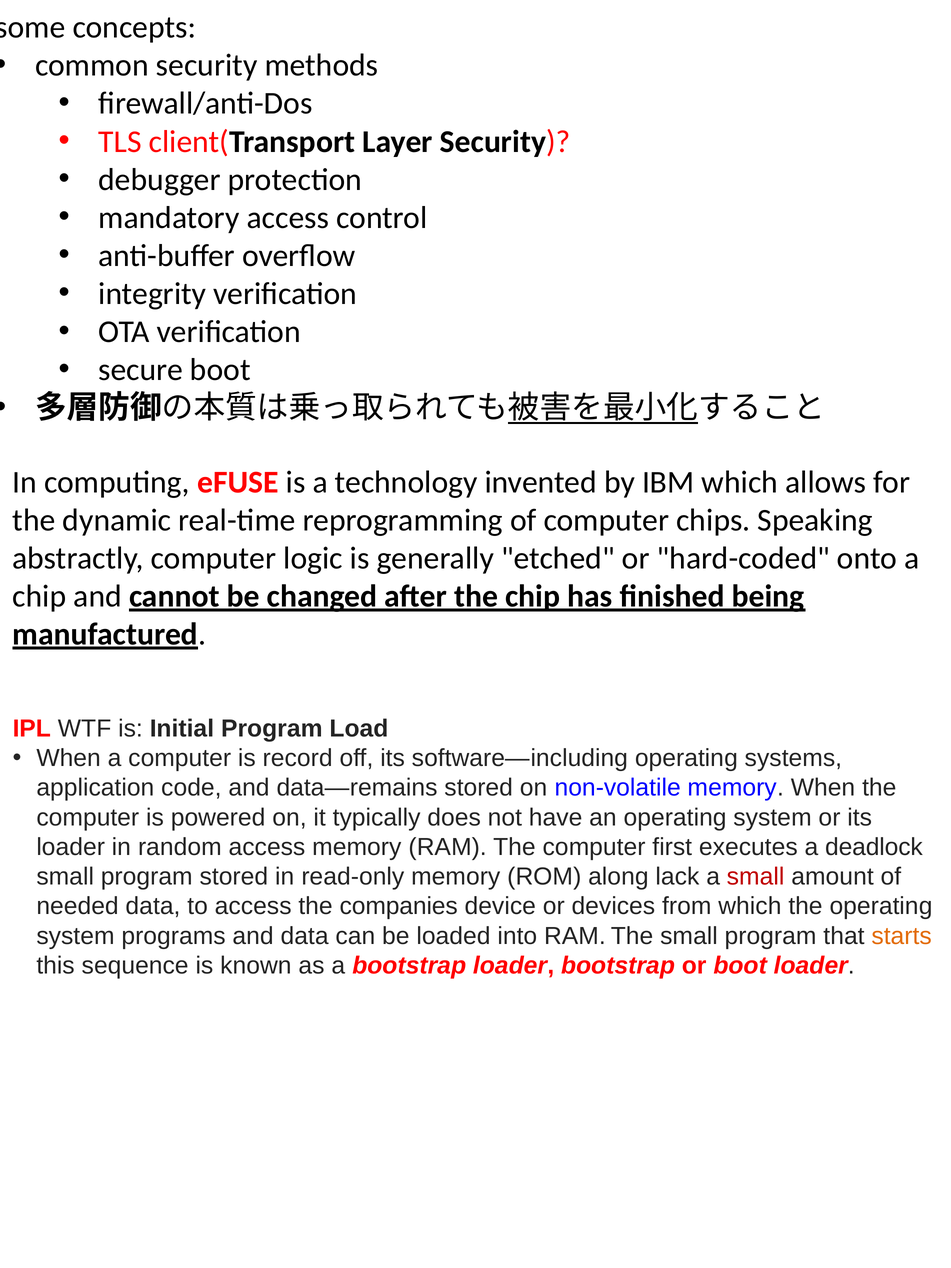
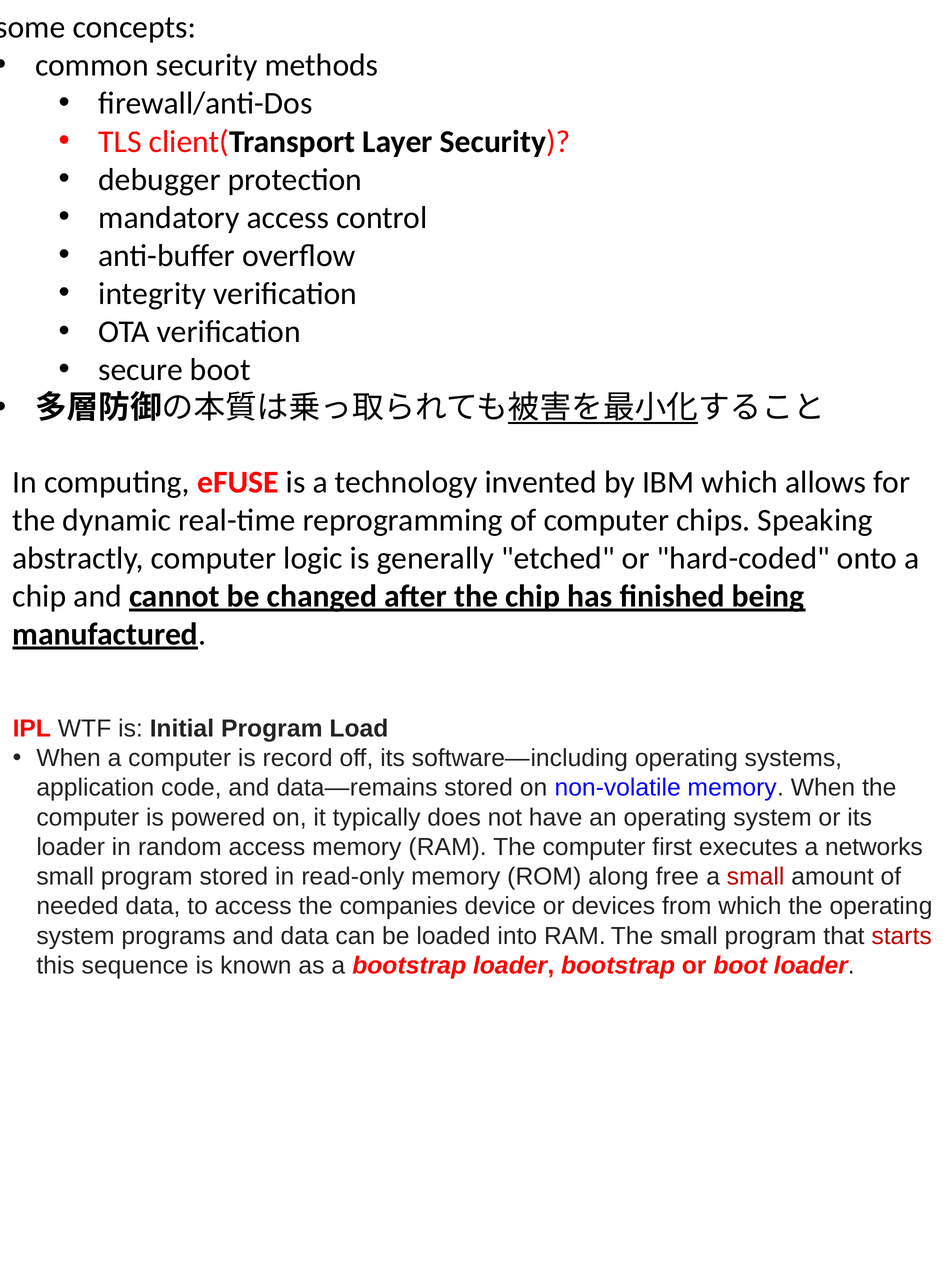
deadlock: deadlock -> networks (874, 847)
lack: lack -> free (677, 877)
starts colour: orange -> red (902, 936)
